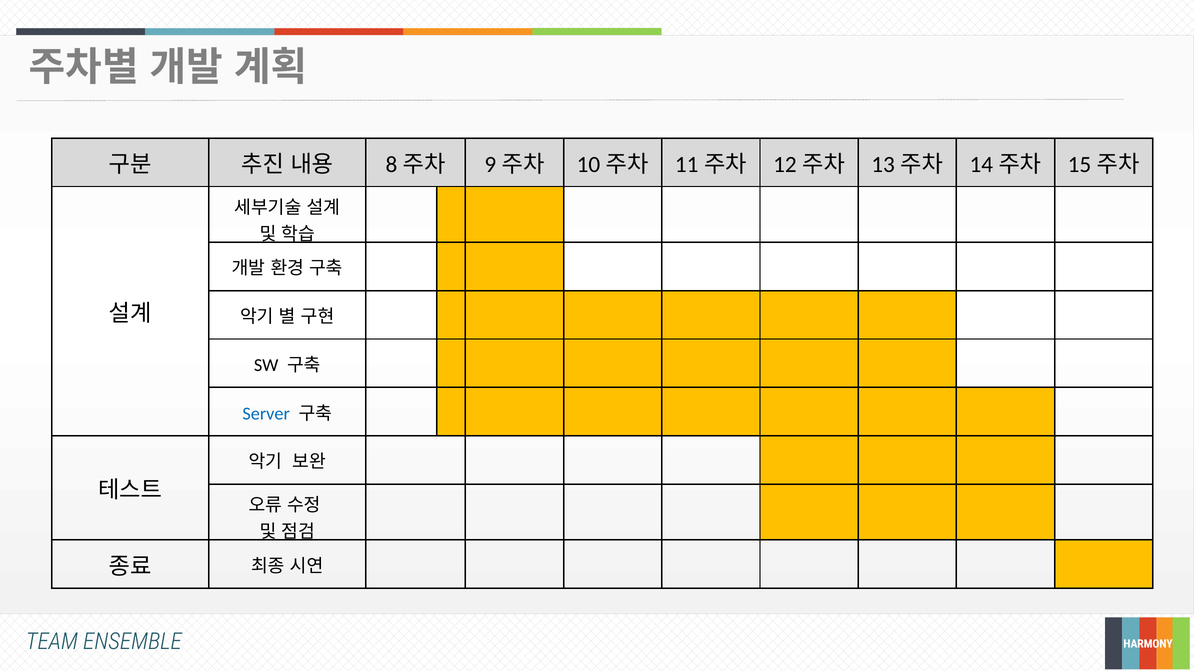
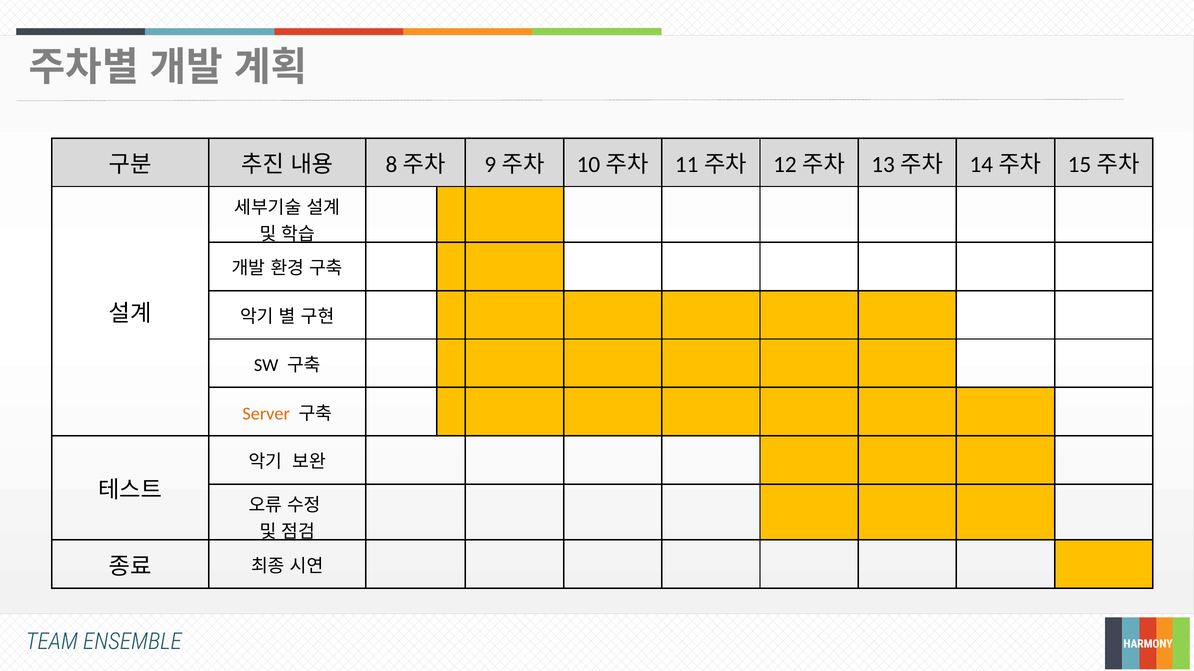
Server colour: blue -> orange (266, 414)
